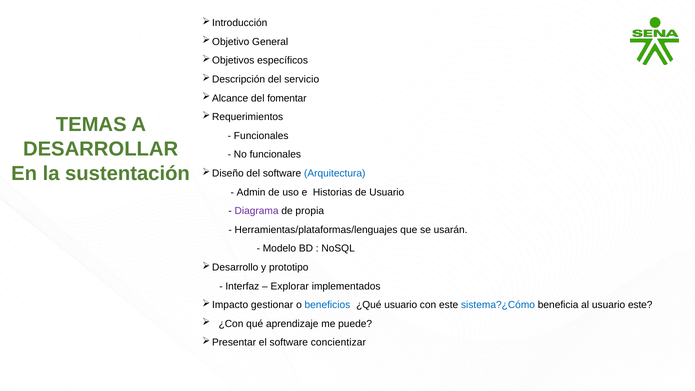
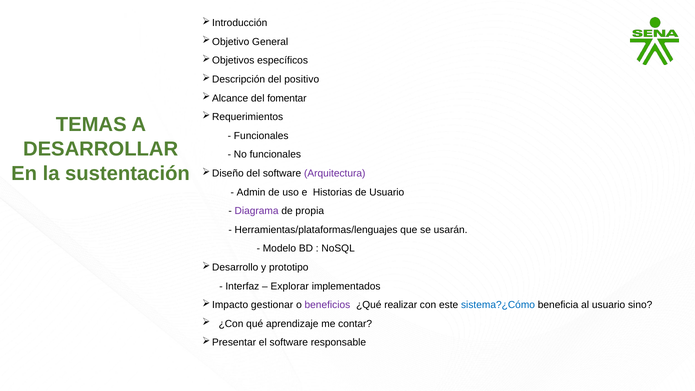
servicio: servicio -> positivo (302, 79)
Arquitectura colour: blue -> purple (335, 173)
beneficios colour: blue -> purple (327, 305)
¿Qué usuario: usuario -> realizar (401, 305)
usuario este: este -> sino (640, 305)
puede: puede -> contar (355, 324)
concientizar: concientizar -> responsable (338, 343)
